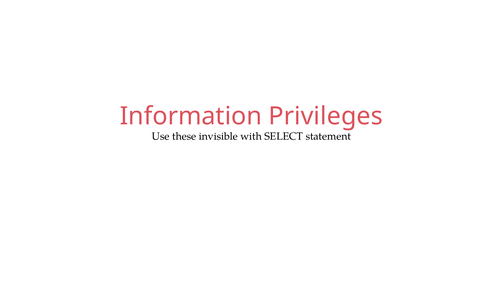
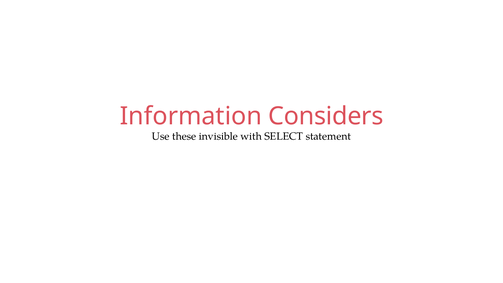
Privileges: Privileges -> Considers (326, 116)
